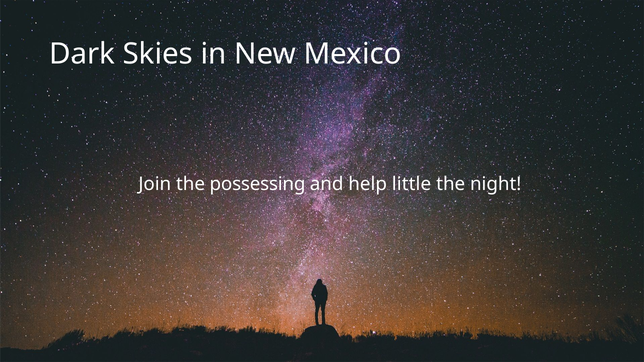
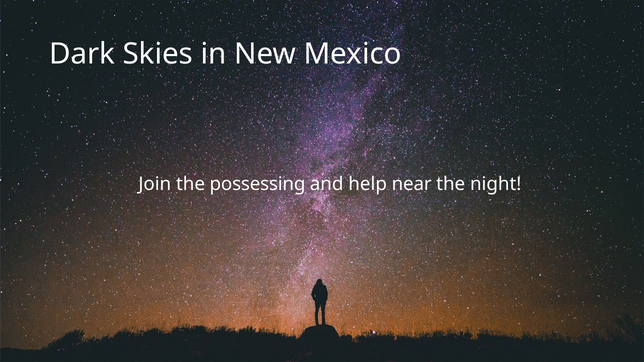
little: little -> near (412, 184)
